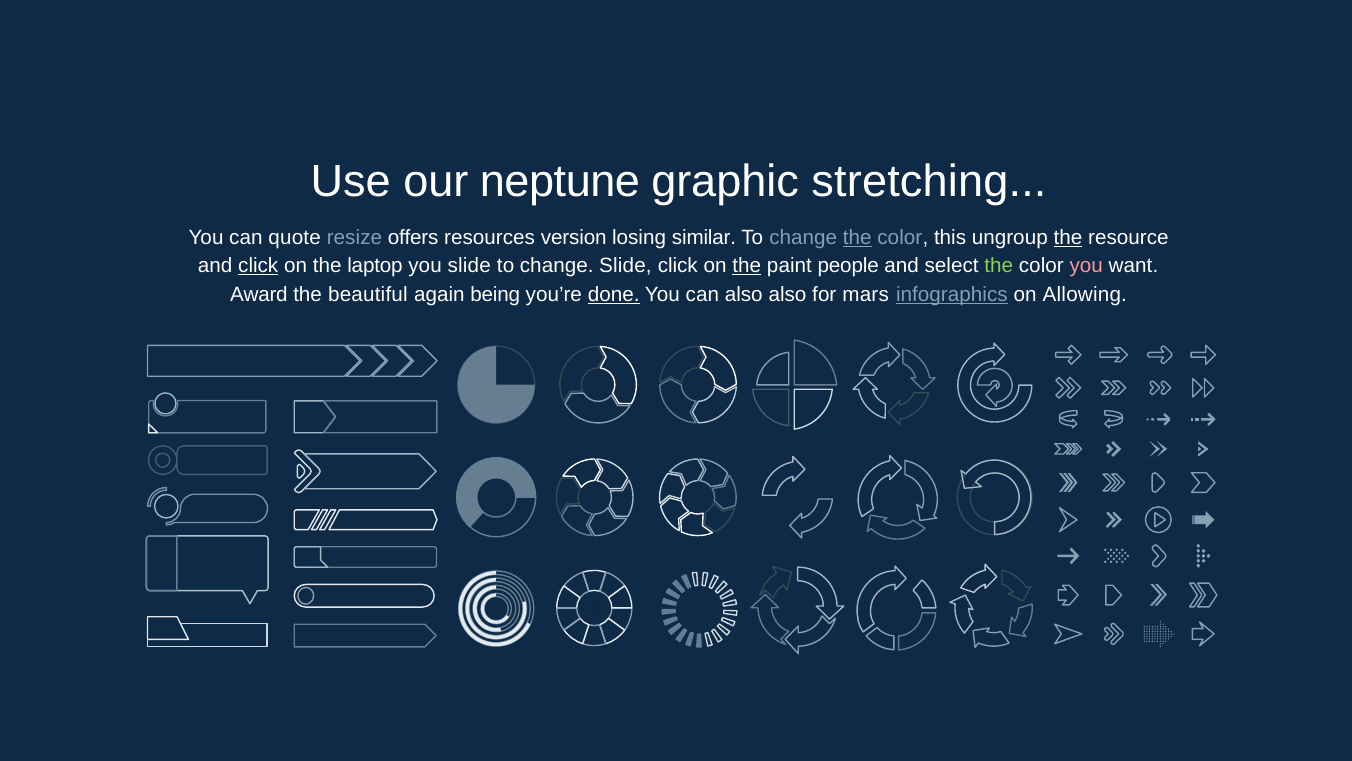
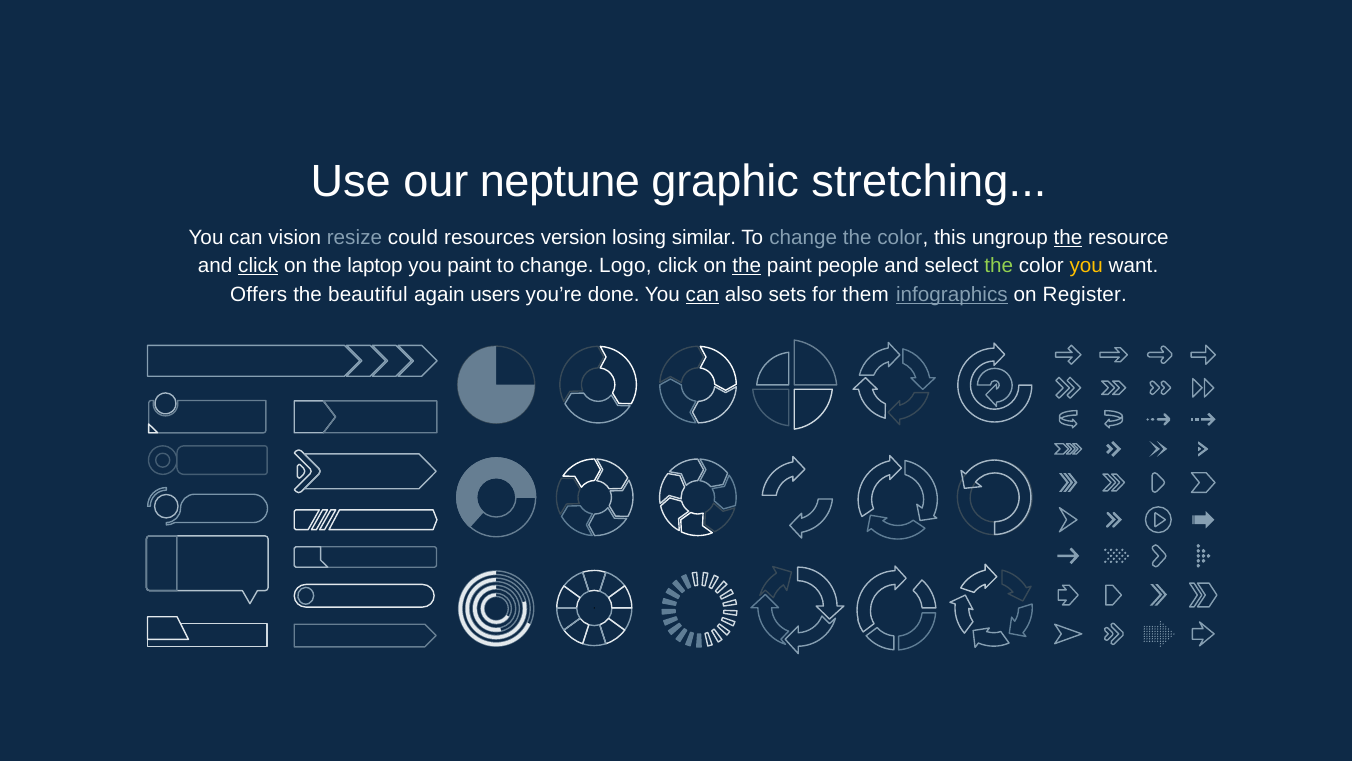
quote: quote -> vision (295, 237)
offers: offers -> could (413, 237)
the underline: present -> none (857, 237)
you slide: slide -> paint (469, 266)
change Slide: Slide -> Logo (625, 266)
you colour: pink -> yellow (1086, 266)
Award: Award -> Offers (259, 294)
being: being -> users (495, 294)
done underline: present -> none (614, 294)
can underline: none -> present (702, 294)
also also: also -> sets (787, 294)
mars: mars -> them (866, 294)
Allowing: Allowing -> Register (1085, 294)
